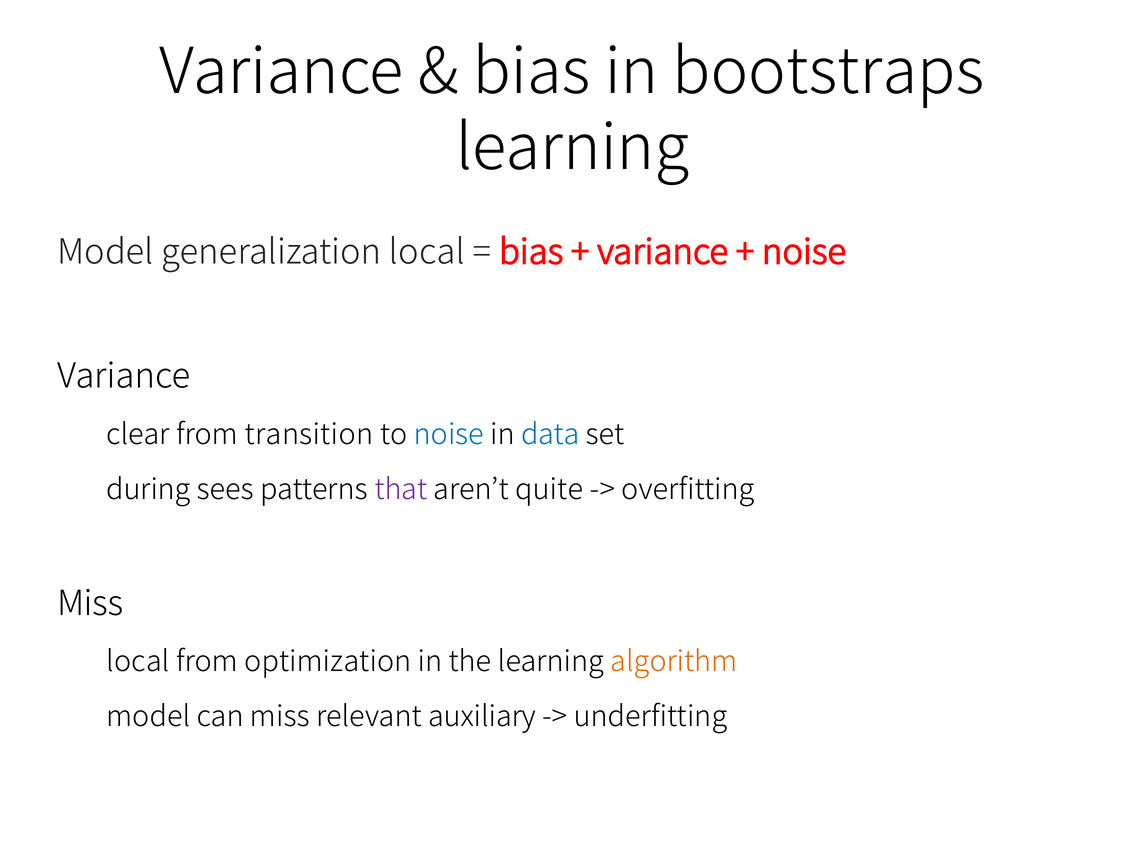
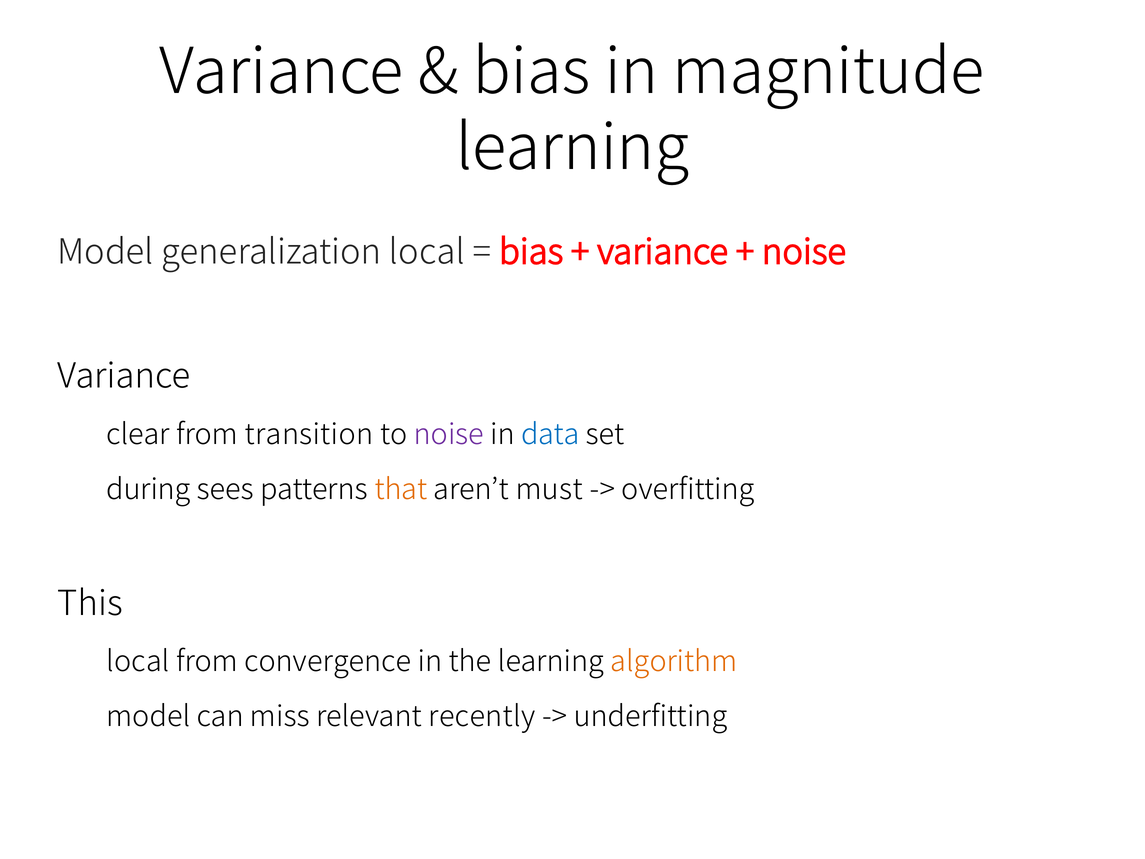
bootstraps: bootstraps -> magnitude (828, 72)
noise colour: blue -> purple (449, 434)
that colour: purple -> orange (401, 489)
quite: quite -> must (549, 489)
Miss: Miss -> This (90, 603)
optimization: optimization -> convergence (328, 662)
auxiliary: auxiliary -> recently (482, 717)
